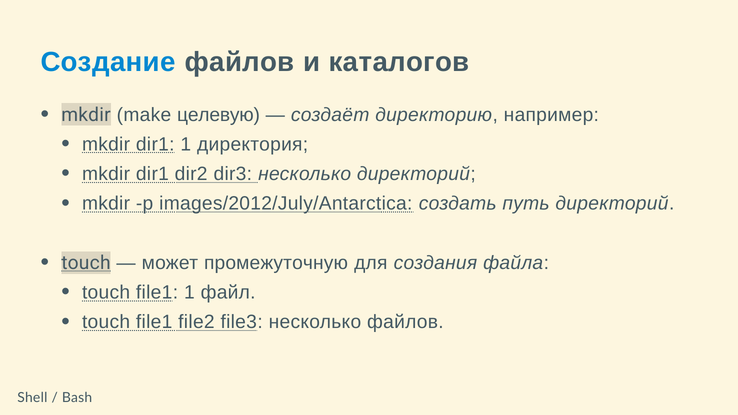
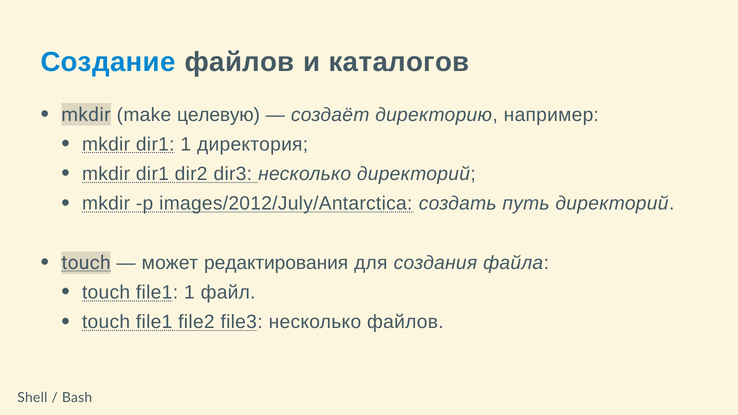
промежуточную: промежуточную -> редактирования (276, 263)
